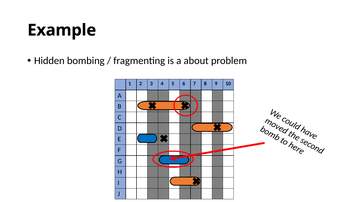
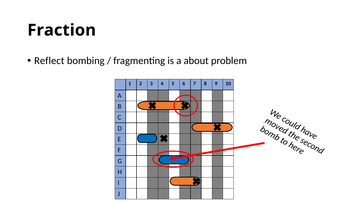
Example: Example -> Fraction (62, 30)
Hidden: Hidden -> Reflect (49, 61)
